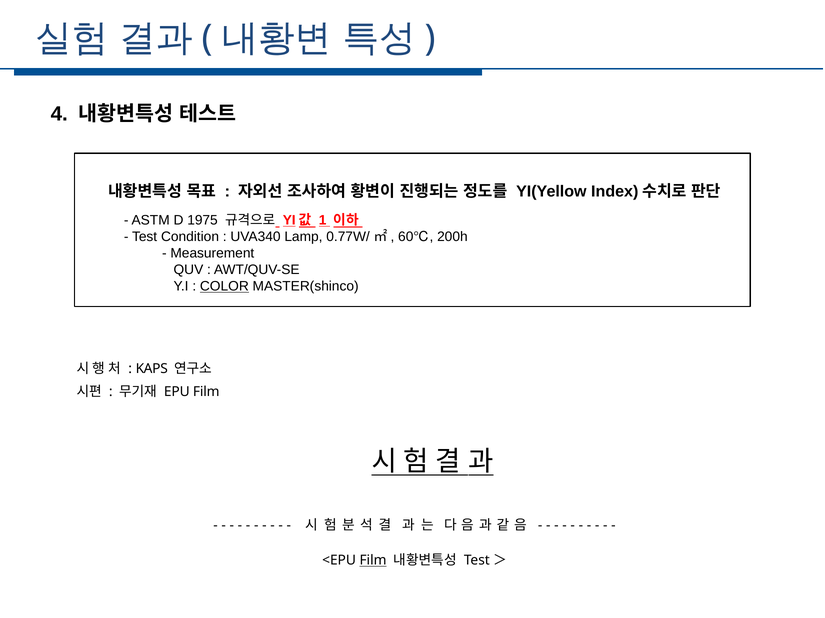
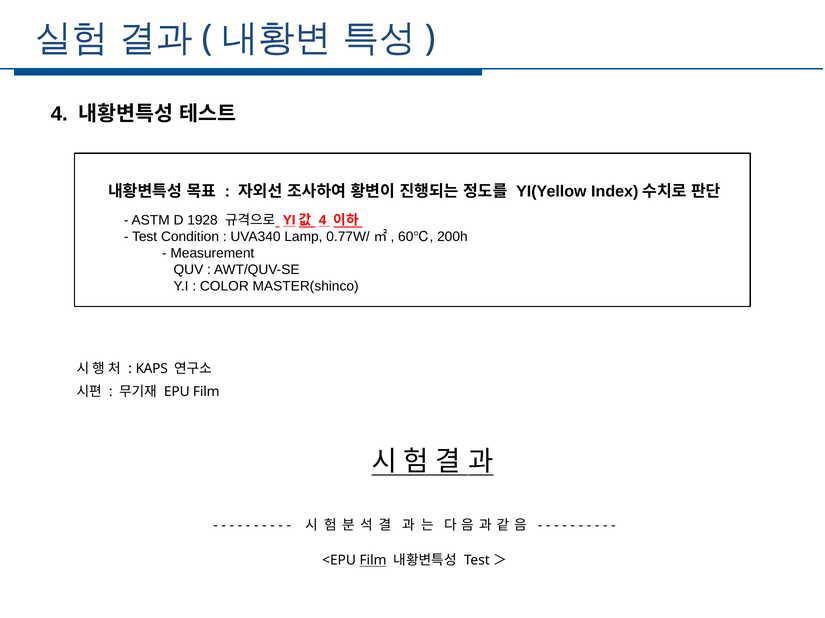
1975: 1975 -> 1928 (202, 221)
1: 1 -> 4 (323, 221)
COLOR underline: present -> none (224, 287)
